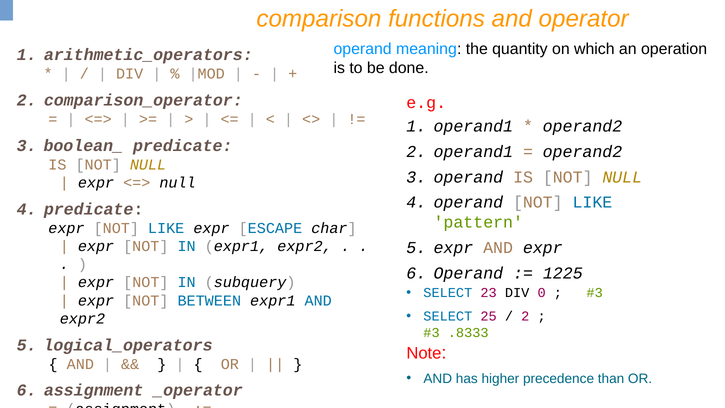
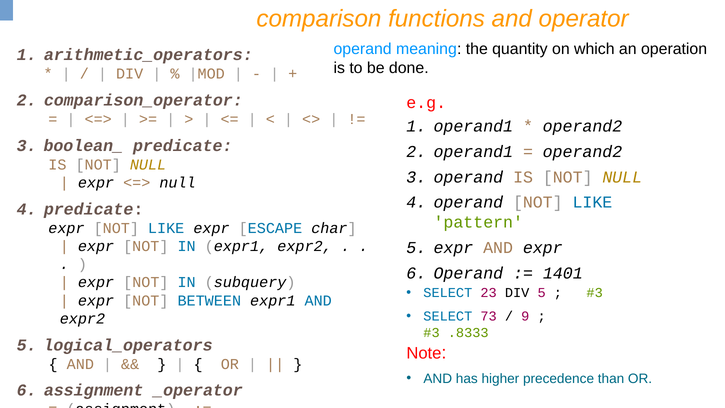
1225: 1225 -> 1401 (563, 273)
DIV 0: 0 -> 5 (542, 293)
25: 25 -> 73 (489, 316)
2: 2 -> 9 (525, 316)
